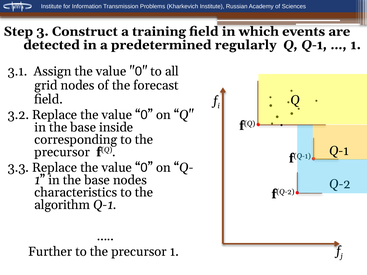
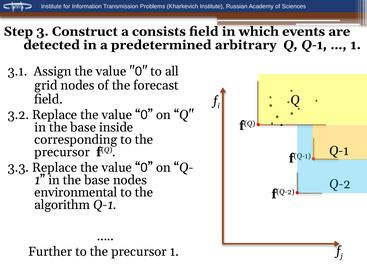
training: training -> consists (159, 32)
regularly: regularly -> arbitrary (246, 45)
characteristics: characteristics -> environmental (76, 193)
